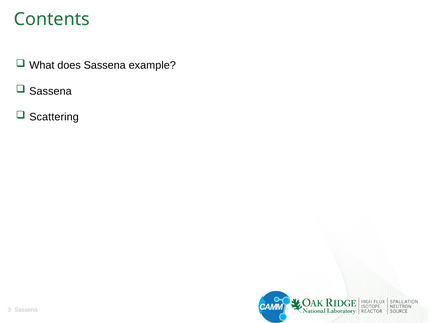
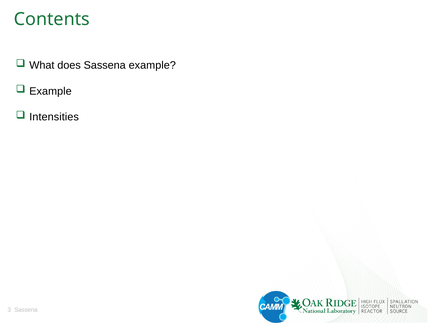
Sassena: Sassena -> Example (50, 91)
Scattering: Scattering -> Intensities (54, 117)
